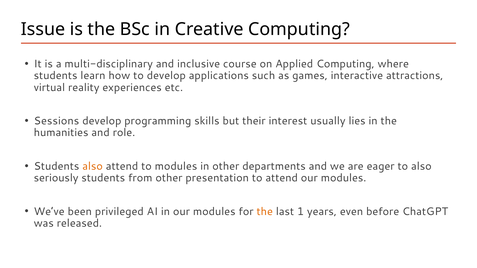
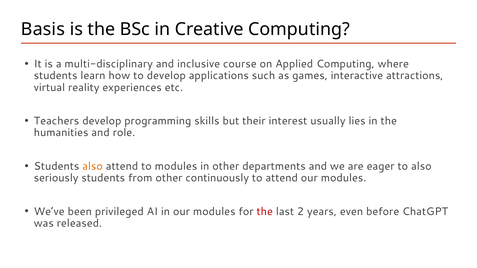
Issue: Issue -> Basis (43, 29)
Sessions: Sessions -> Teachers (56, 121)
presentation: presentation -> continuously (217, 178)
the colour: orange -> red (265, 212)
1: 1 -> 2 (301, 212)
